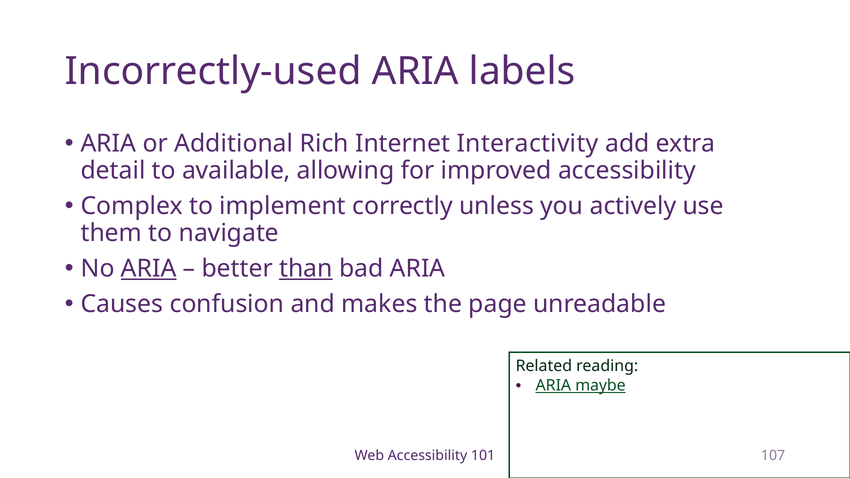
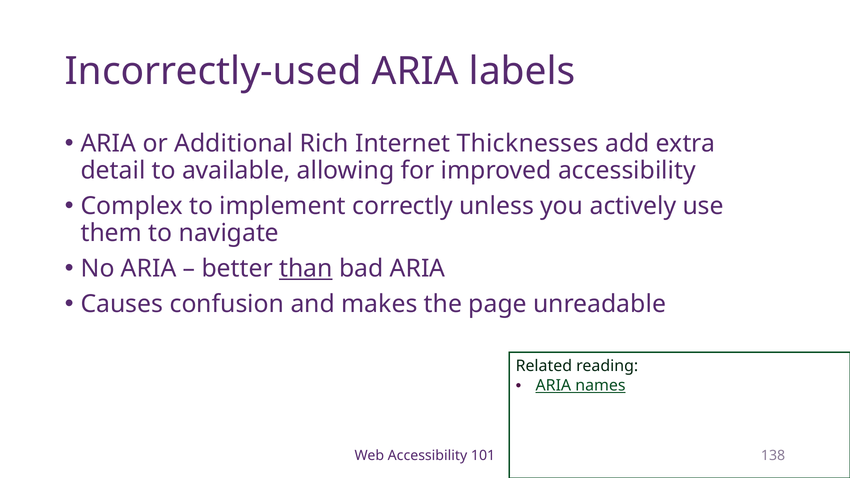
Interactivity: Interactivity -> Thicknesses (528, 144)
ARIA underline: present -> none (149, 269)
maybe: maybe -> names (600, 385)
107: 107 -> 138 (773, 456)
